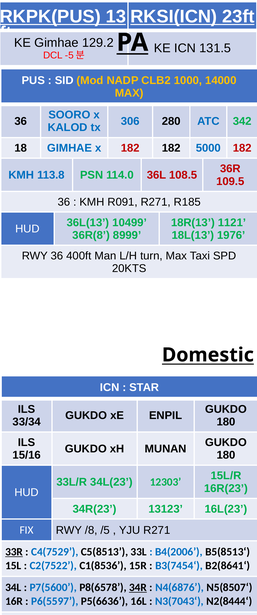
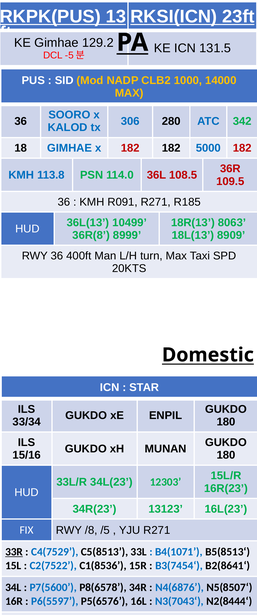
1121: 1121 -> 8063 (232, 223)
1976: 1976 -> 8909 (231, 235)
B4(2006: B4(2006 -> B4(1071 (179, 552)
34R underline: present -> none (138, 587)
P5(6636: P5(6636 -> P5(6576 (104, 601)
